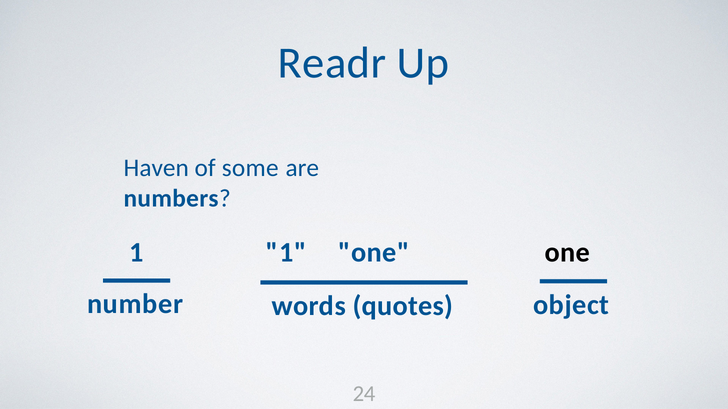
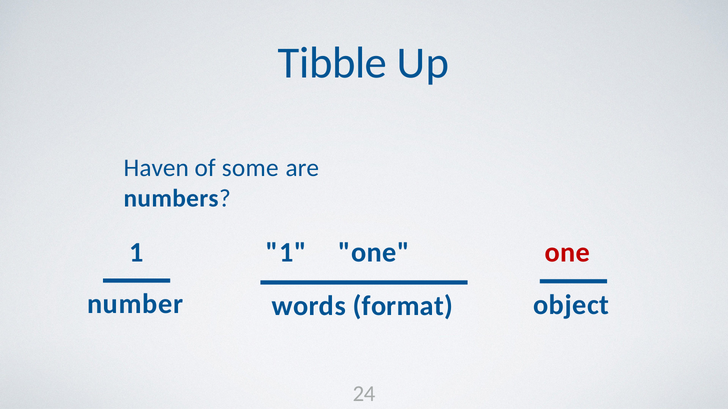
Readr: Readr -> Tibble (332, 63)
one colour: black -> red (567, 253)
quotes: quotes -> format (403, 306)
